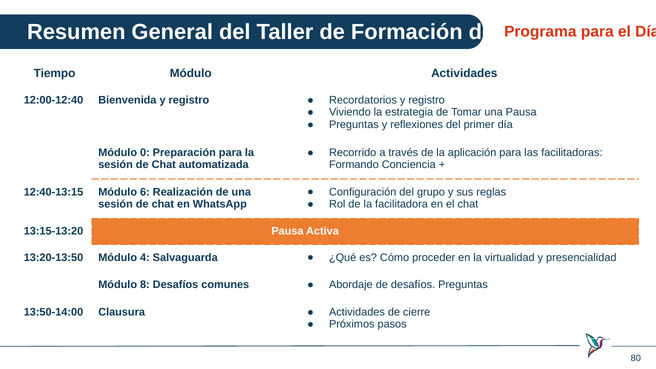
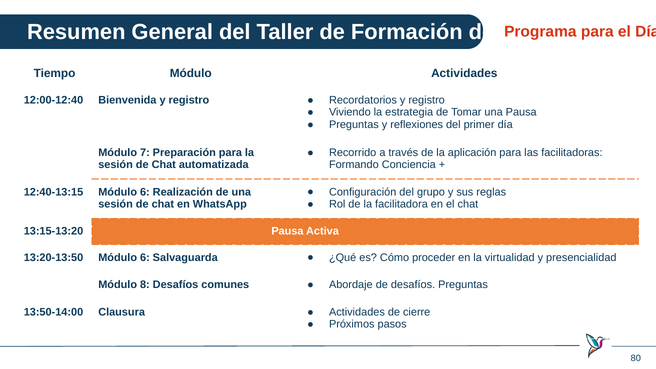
0: 0 -> 7 (145, 153)
13:20-13:50 Módulo 4: 4 -> 6 (145, 257)
